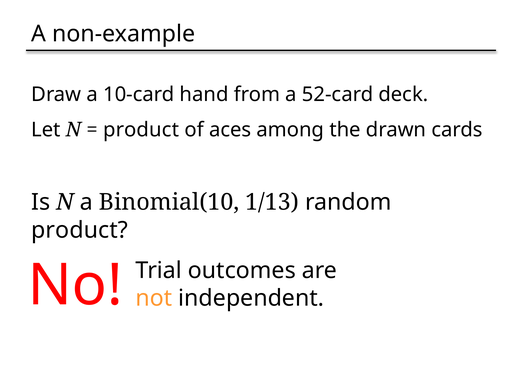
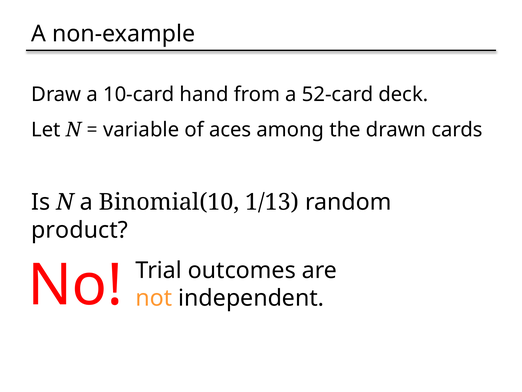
product: product -> variable (141, 130)
